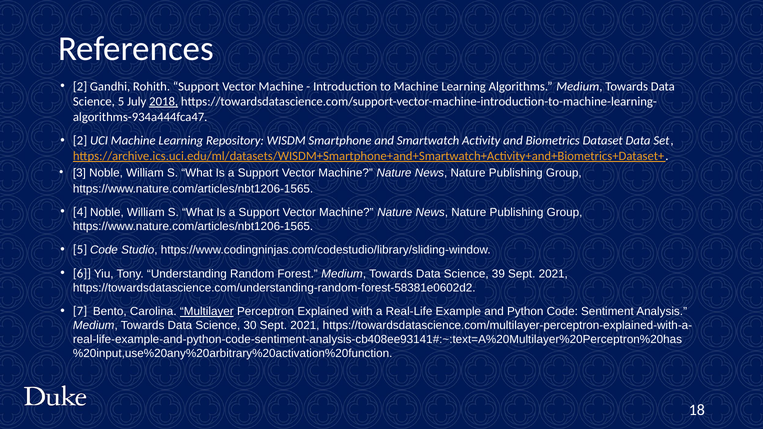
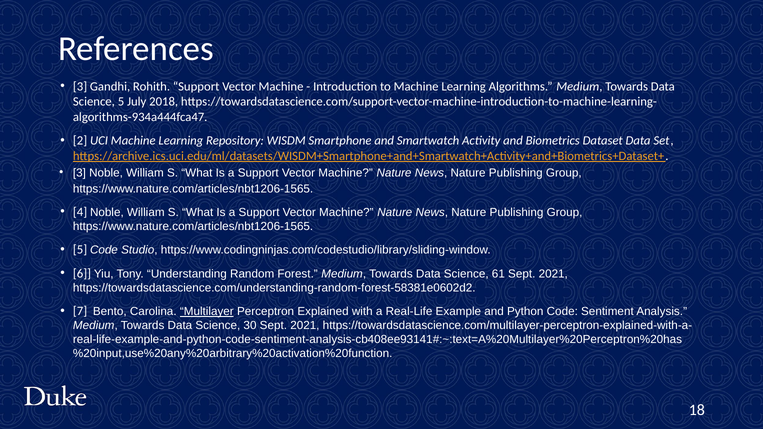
2: 2 -> 3 (80, 86)
2018 underline: present -> none (164, 102)
39: 39 -> 61 (498, 274)
